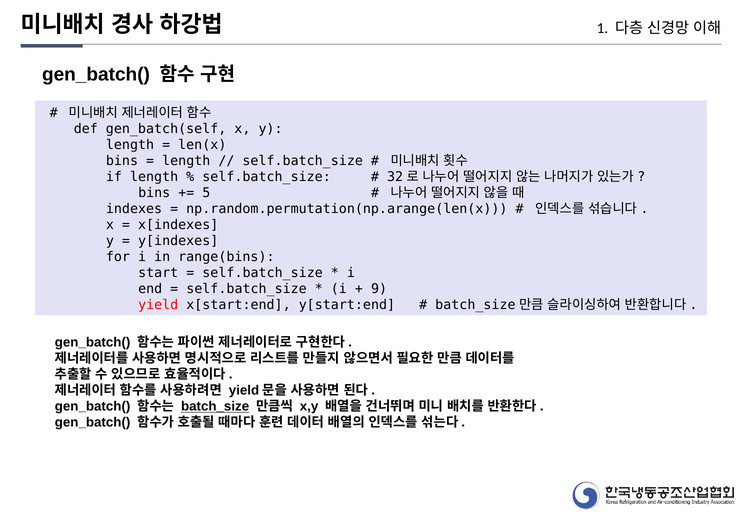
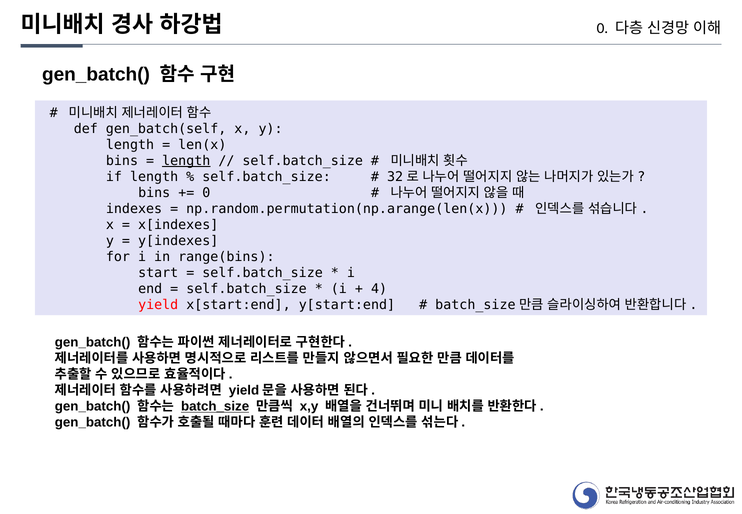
1: 1 -> 0 (602, 28)
length underline: none -> present (186, 161)
5: 5 -> 0 (206, 193)
9: 9 -> 4 (379, 289)
